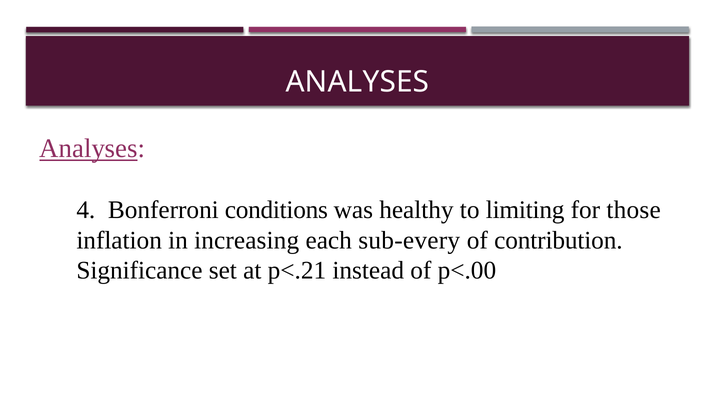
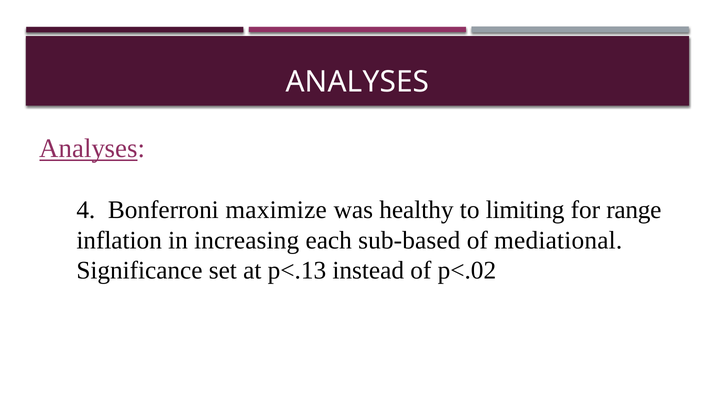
conditions: conditions -> maximize (276, 210)
those: those -> range (634, 210)
sub-every: sub-every -> sub-based (409, 240)
contribution: contribution -> mediational (558, 240)
p<.21: p<.21 -> p<.13 (297, 271)
p<.00: p<.00 -> p<.02 (467, 271)
